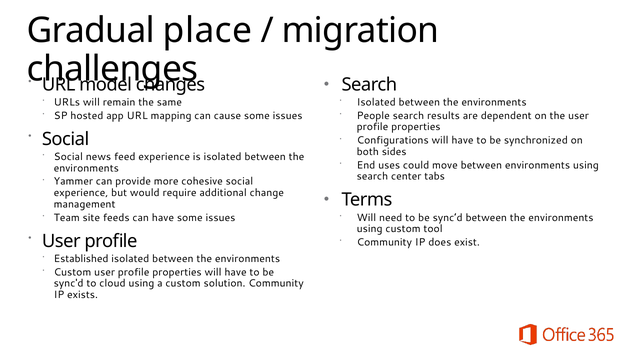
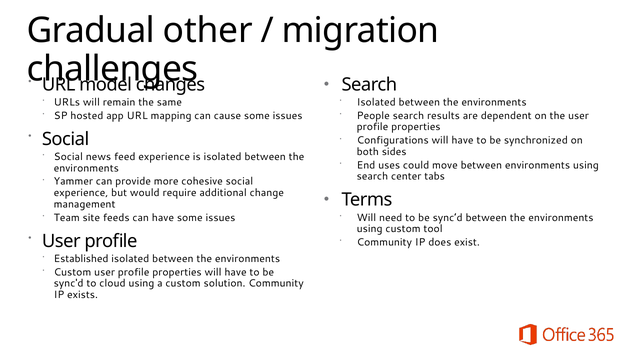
place: place -> other (208, 31)
